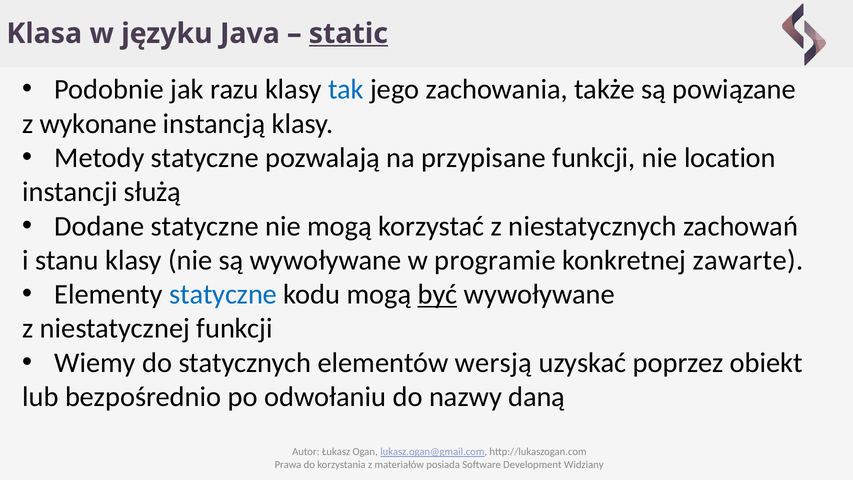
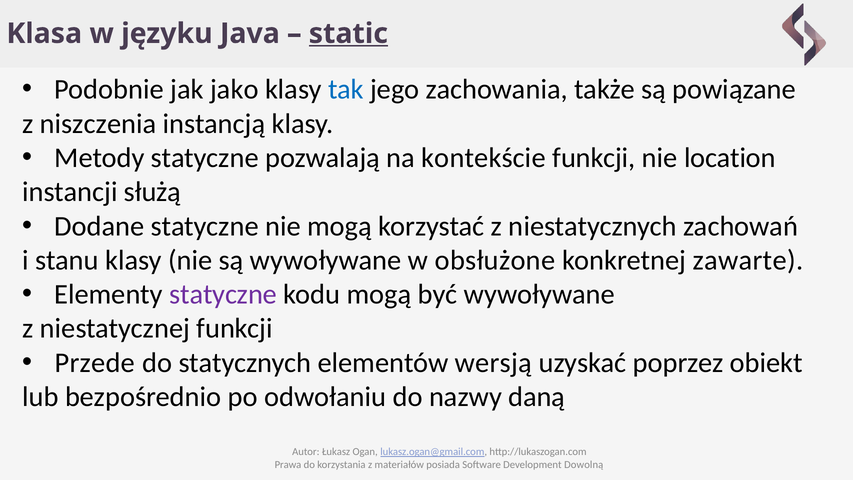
razu: razu -> jako (234, 90)
wykonane: wykonane -> niszczenia (98, 124)
przypisane: przypisane -> kontekście (484, 158)
programie: programie -> obsłużone (495, 260)
statyczne colour: blue -> purple (223, 294)
być underline: present -> none (438, 294)
Wiemy: Wiemy -> Przede (95, 363)
Widziany: Widziany -> Dowolną (584, 465)
